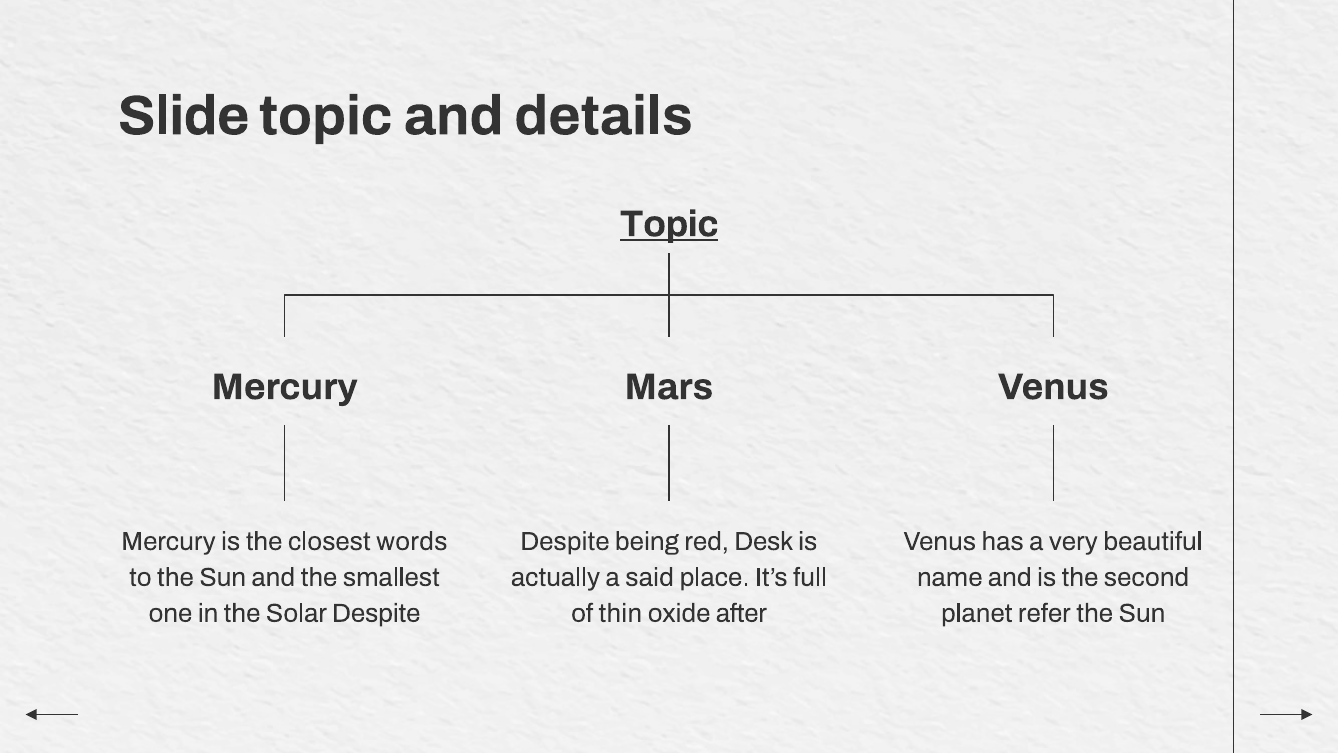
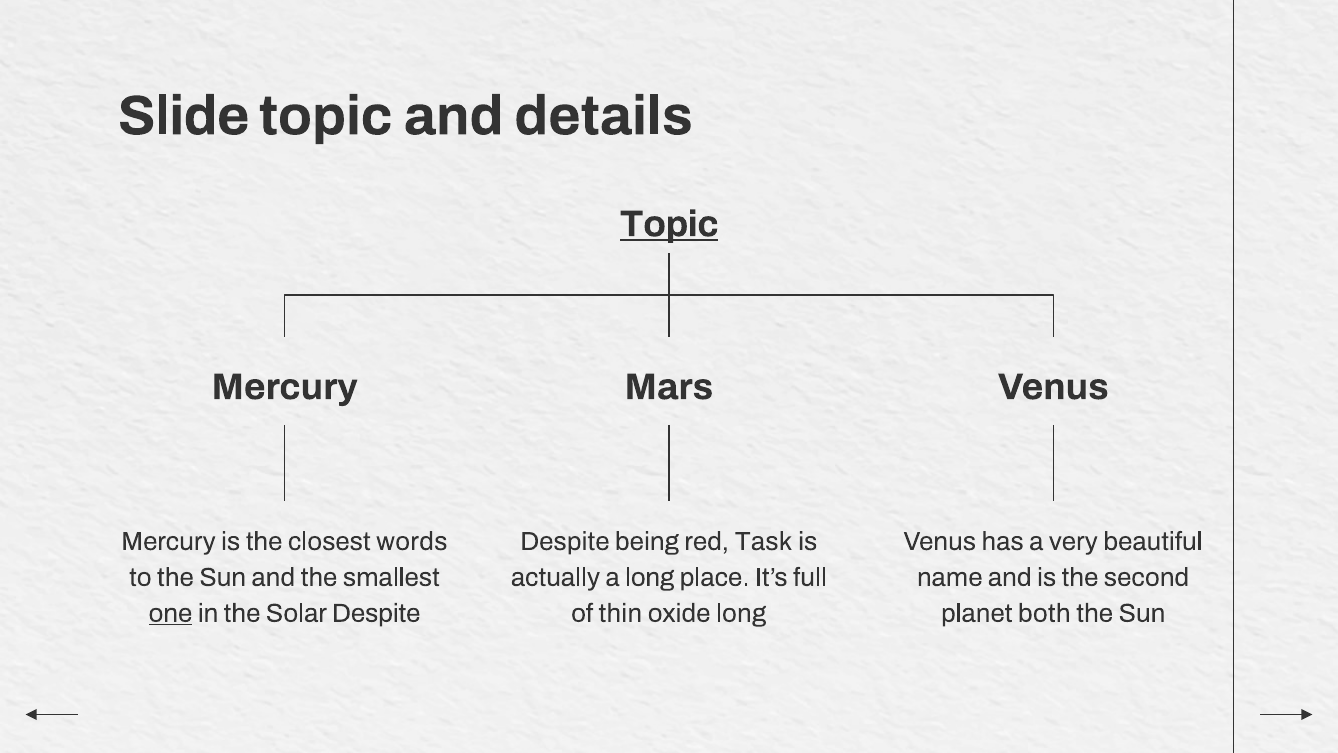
Desk: Desk -> Task (764, 541)
a said: said -> long (650, 577)
one underline: none -> present (170, 613)
oxide after: after -> long (741, 613)
refer: refer -> both (1044, 613)
